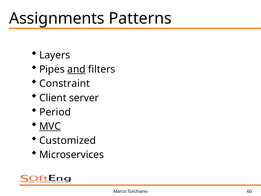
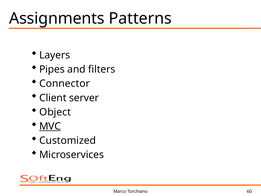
and underline: present -> none (76, 69)
Constraint: Constraint -> Connector (65, 84)
Period: Period -> Object (55, 112)
